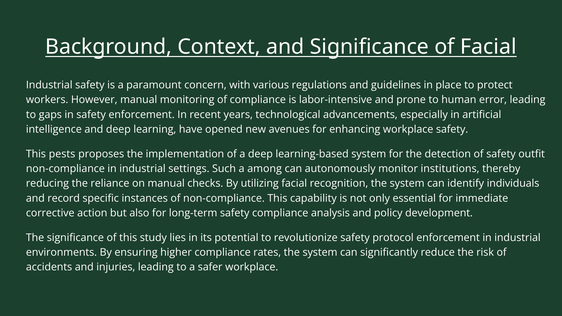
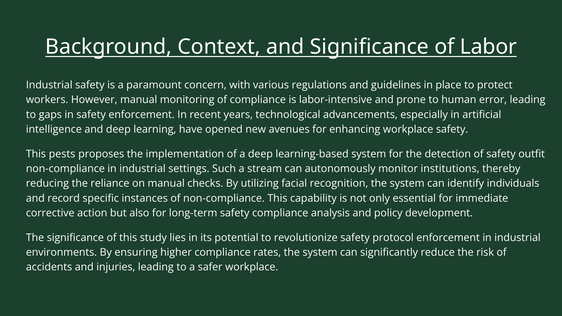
of Facial: Facial -> Labor (488, 47)
among: among -> stream (265, 169)
